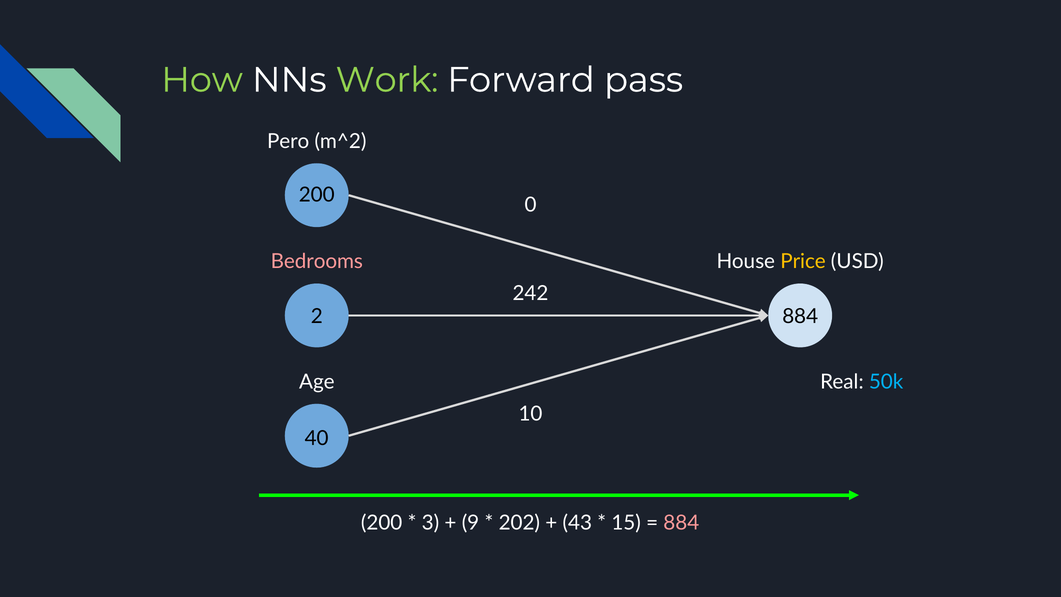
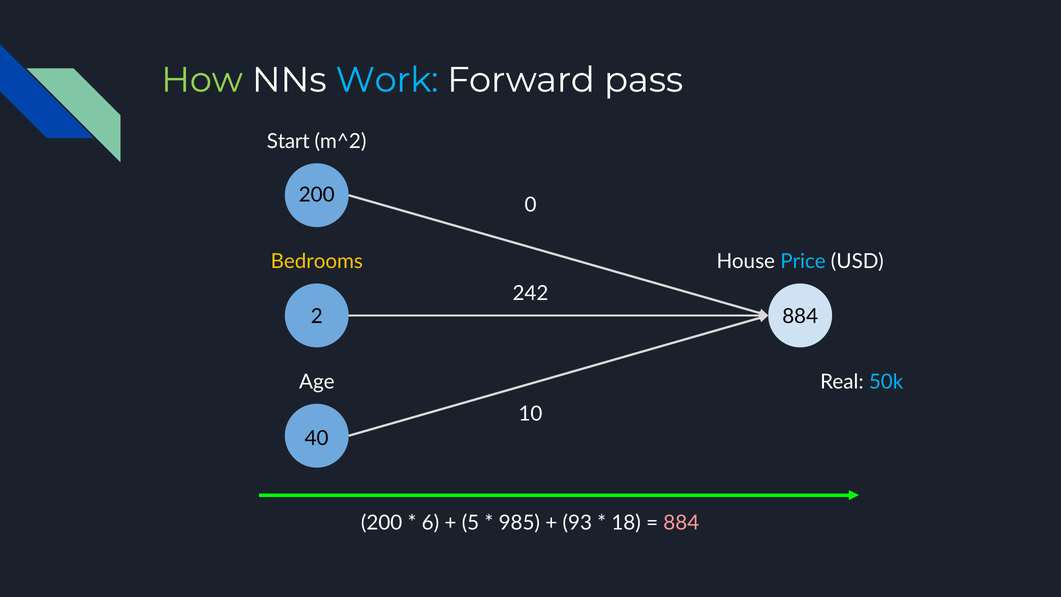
Work colour: light green -> light blue (387, 80)
Pero: Pero -> Start (288, 141)
Bedrooms colour: pink -> yellow (317, 261)
Price colour: yellow -> light blue (803, 261)
3: 3 -> 6 (430, 523)
9: 9 -> 5 (470, 523)
202: 202 -> 985 (519, 523)
43: 43 -> 93 (577, 523)
15: 15 -> 18 (626, 523)
